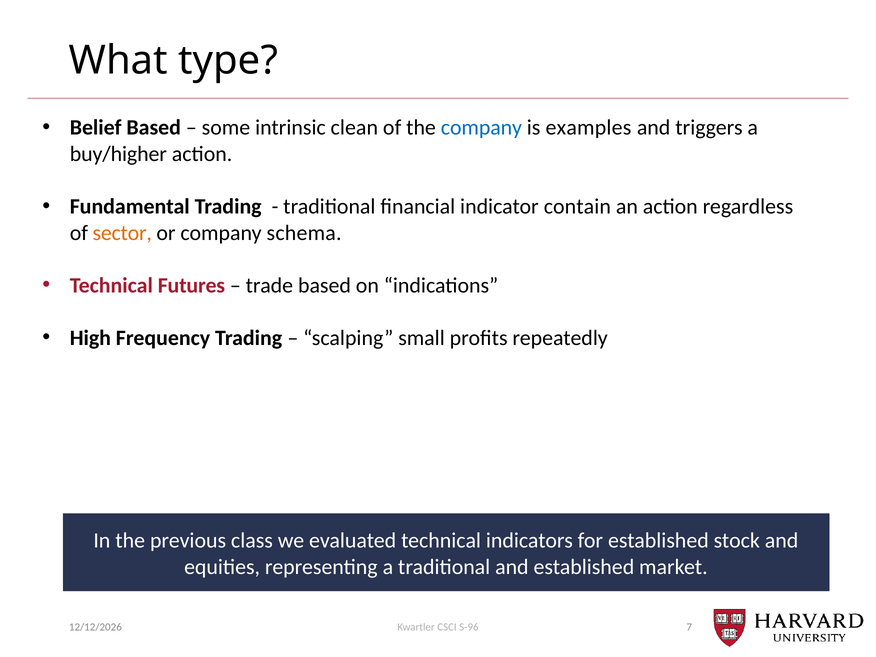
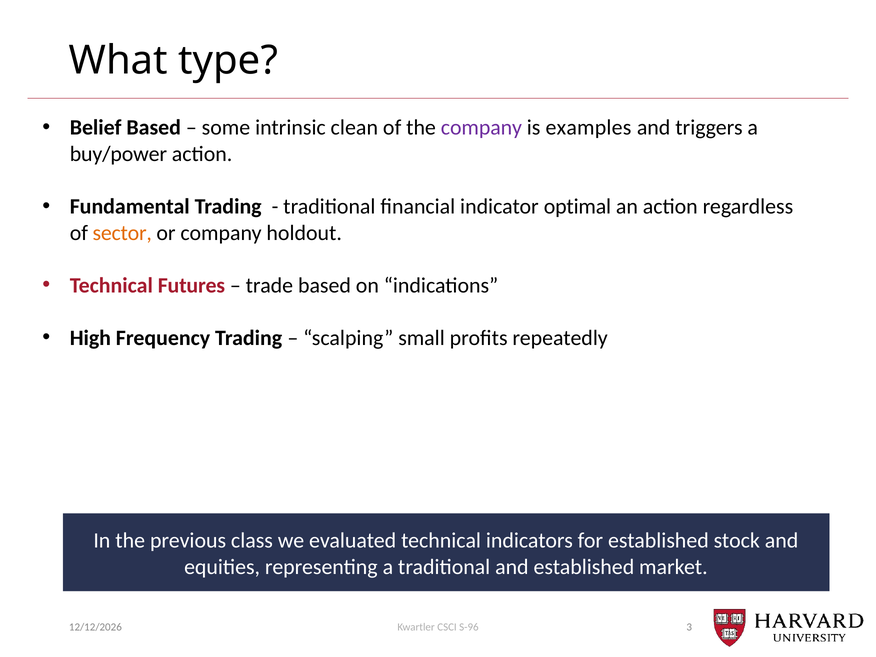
company colour: blue -> purple (481, 128)
buy/higher: buy/higher -> buy/power (118, 154)
contain: contain -> optimal (577, 207)
schema: schema -> holdout (304, 233)
7: 7 -> 3 (689, 627)
